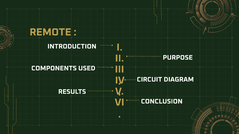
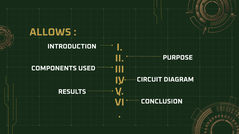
REMOTE: REMOTE -> ALLOWS (50, 32)
